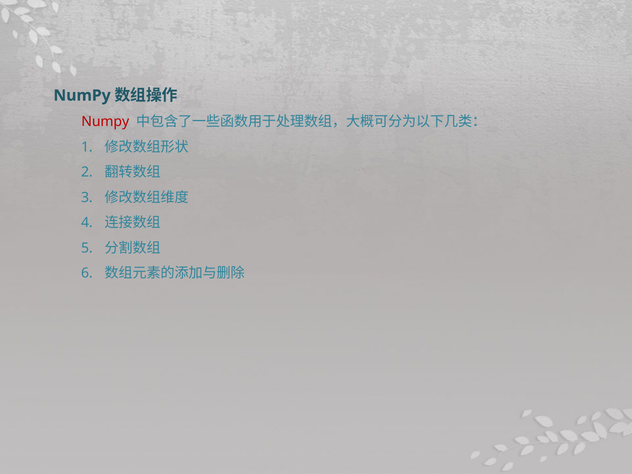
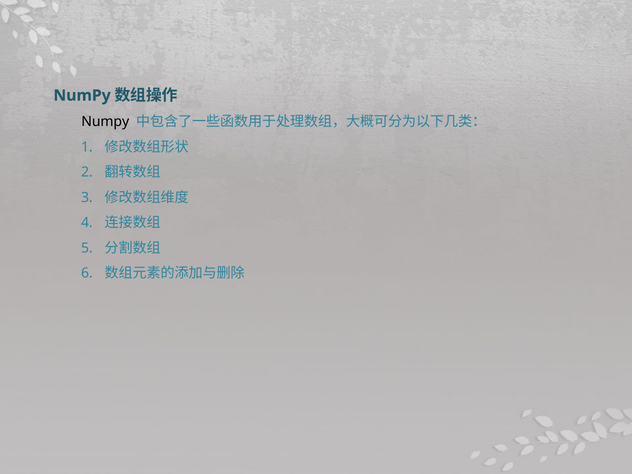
Numpy colour: red -> black (105, 122)
